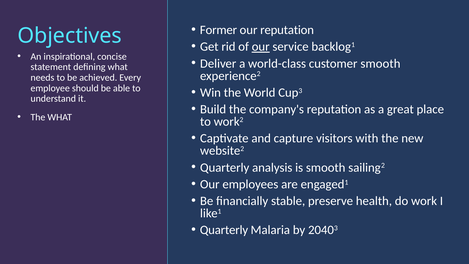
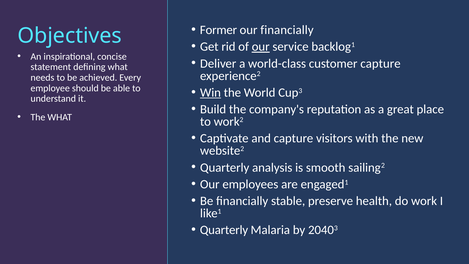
our reputation: reputation -> financially (287, 30)
customer smooth: smooth -> capture (380, 63)
Win underline: none -> present (210, 92)
